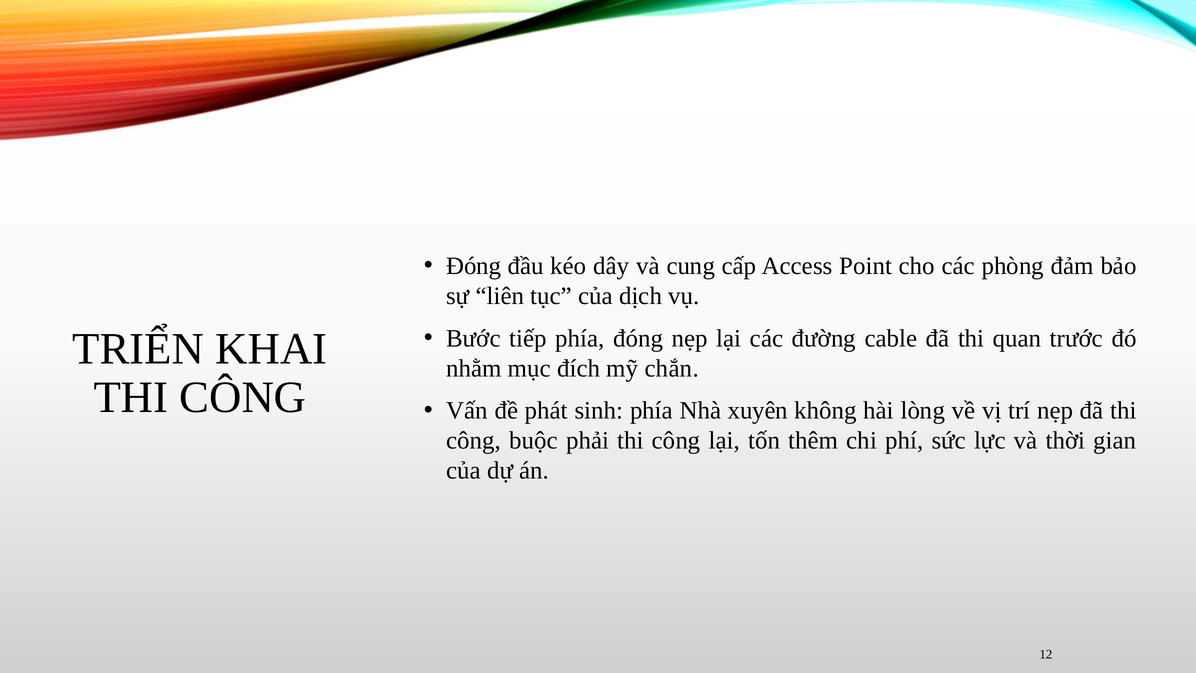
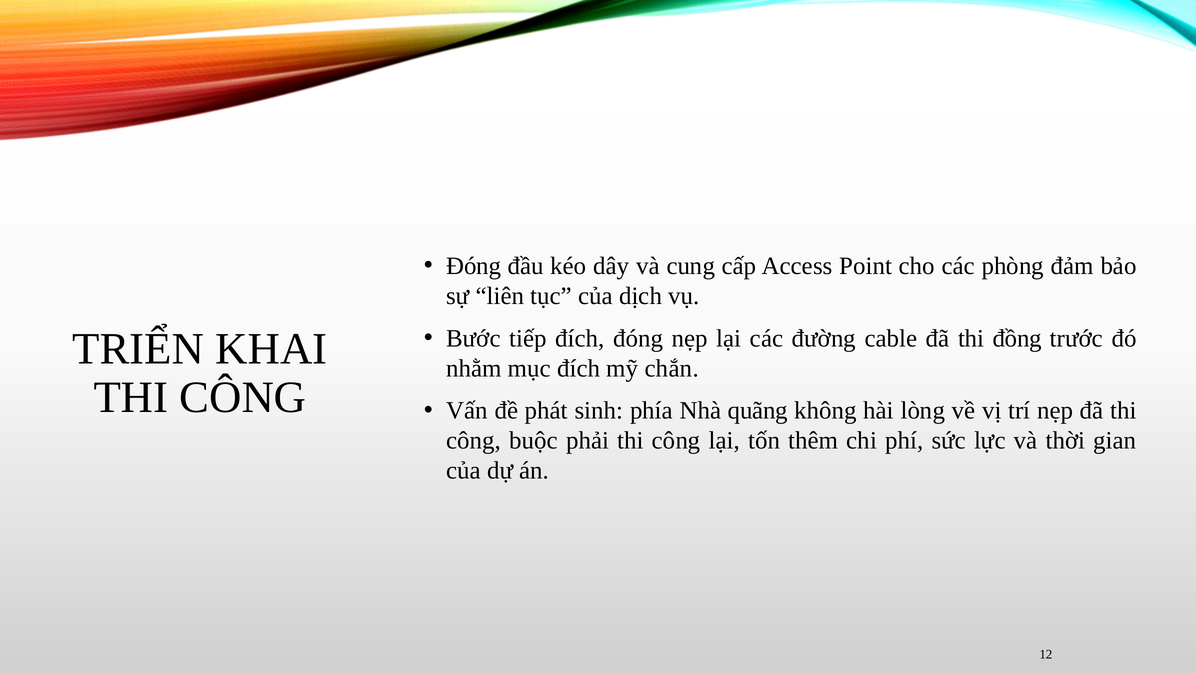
tiếp phía: phía -> đích (580, 338)
quan: quan -> đồng (1017, 338)
xuyên: xuyên -> quãng (758, 411)
